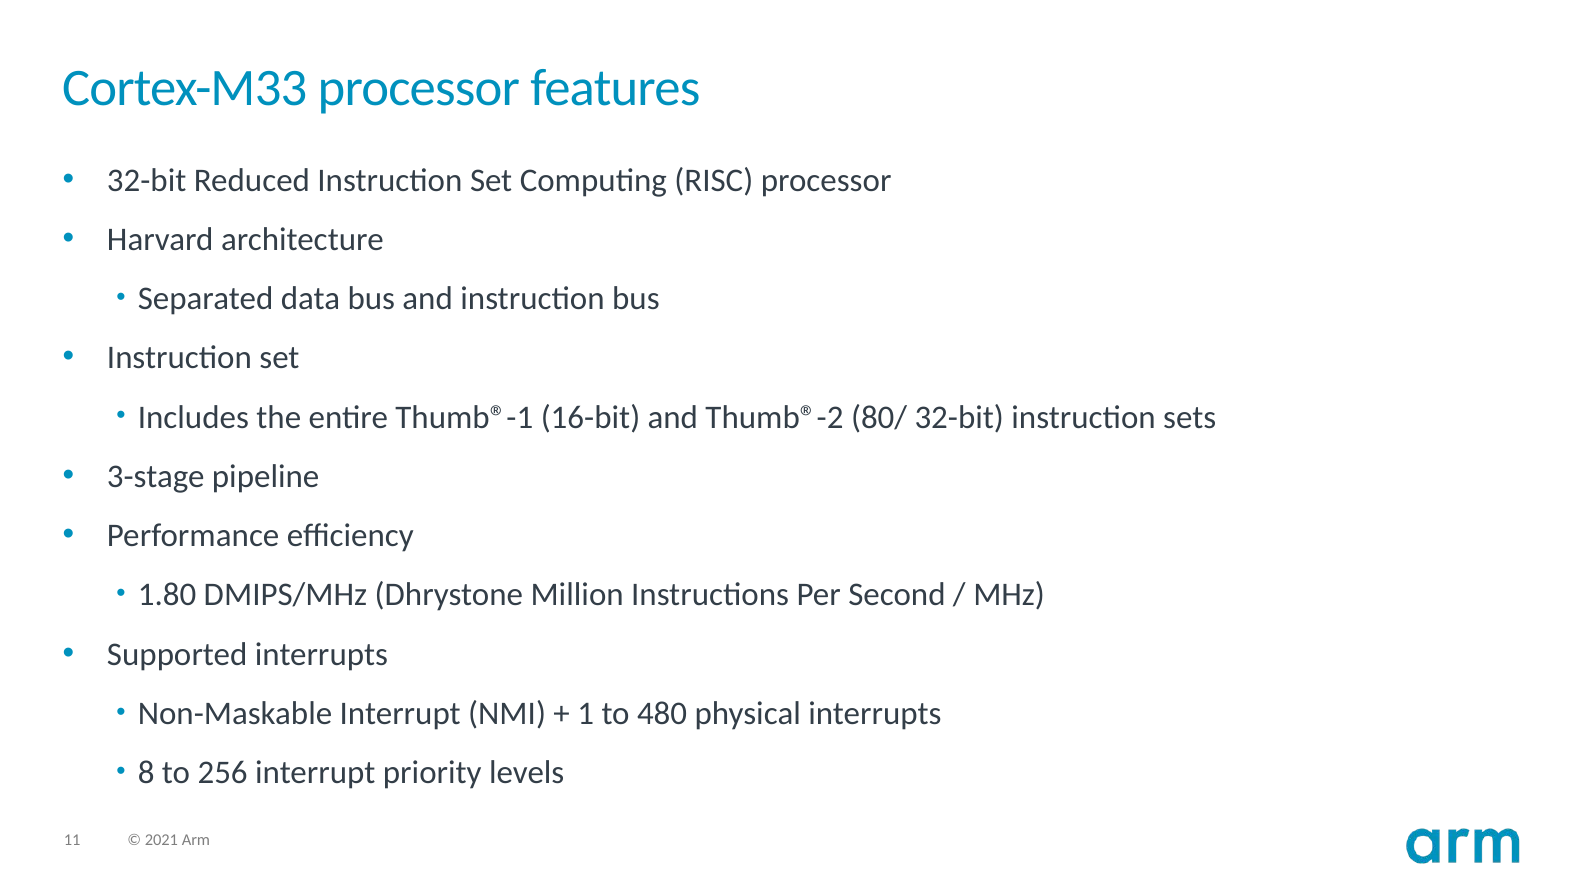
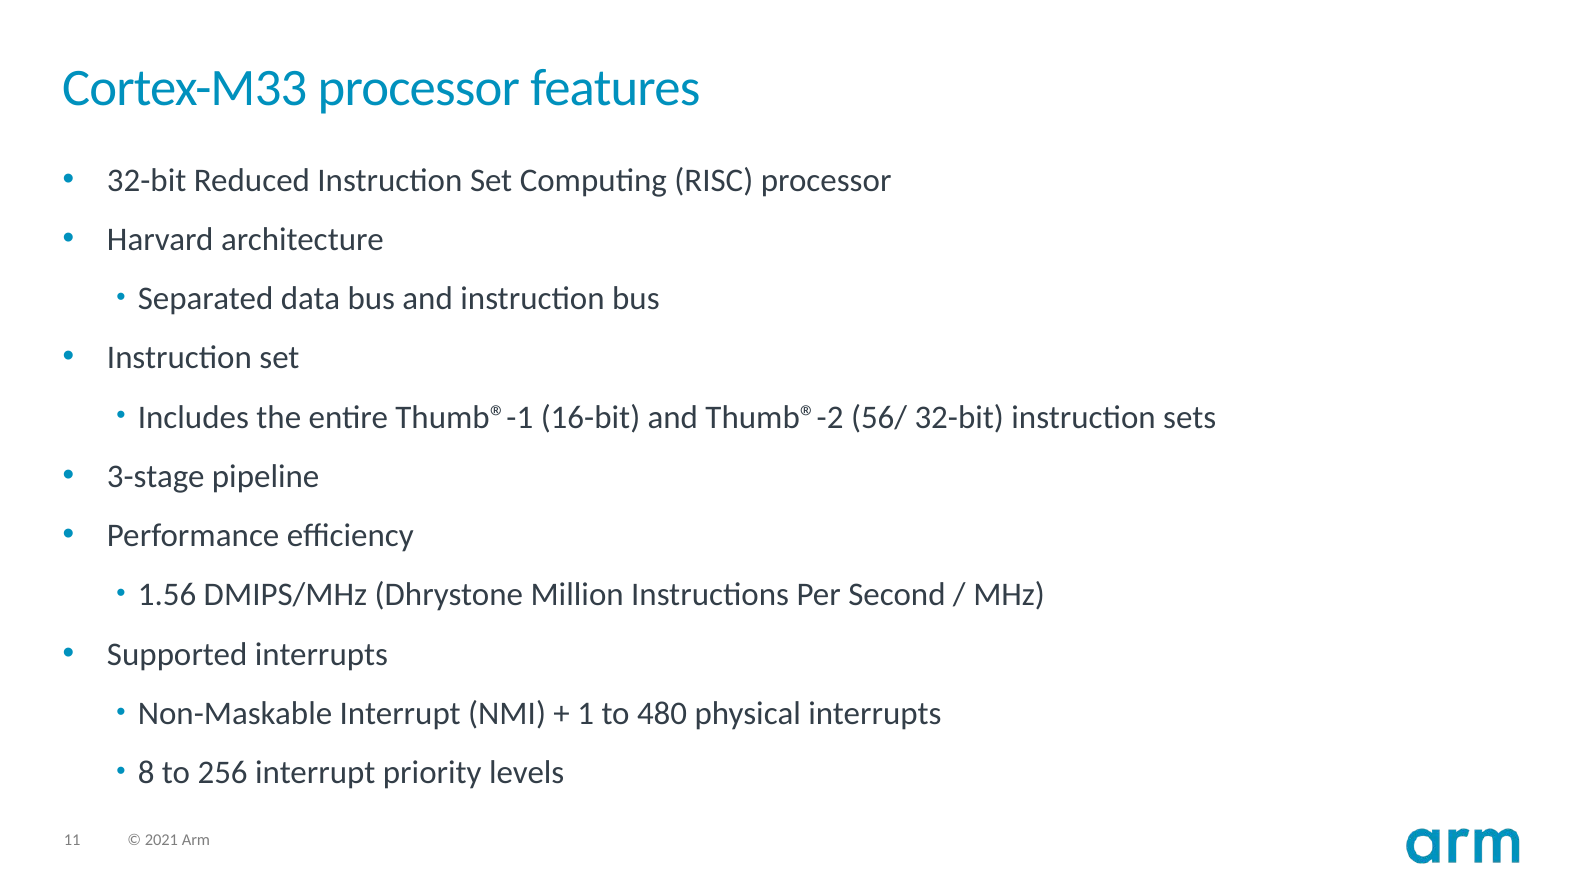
80/: 80/ -> 56/ (879, 417)
1.80: 1.80 -> 1.56 (167, 595)
